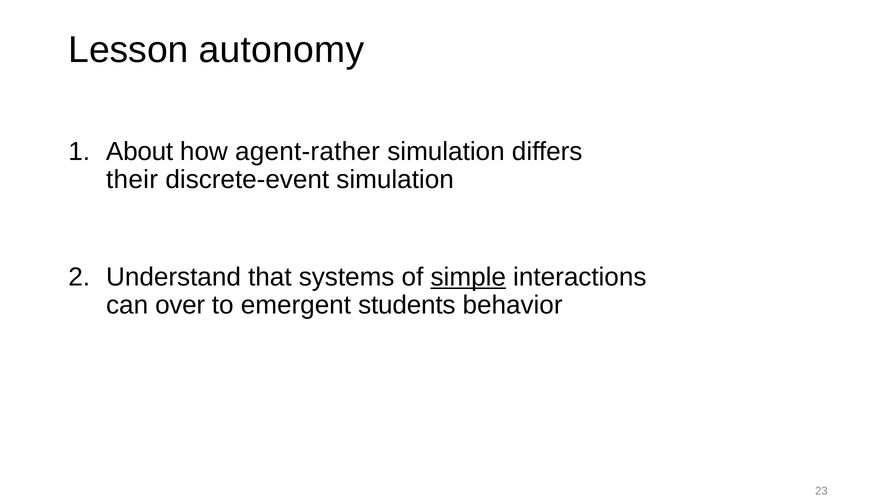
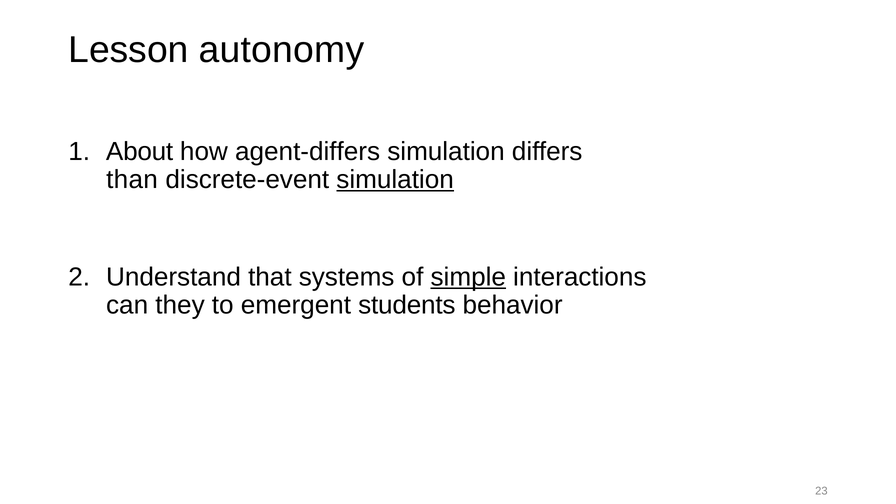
agent-rather: agent-rather -> agent-differs (308, 151)
their: their -> than (132, 180)
simulation underline: none -> present (395, 180)
over: over -> they (180, 305)
